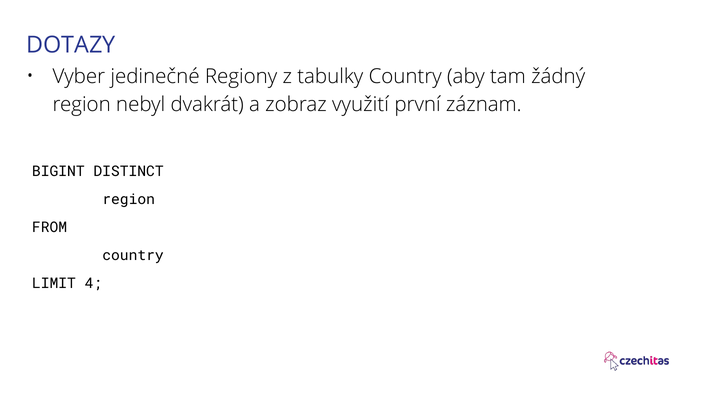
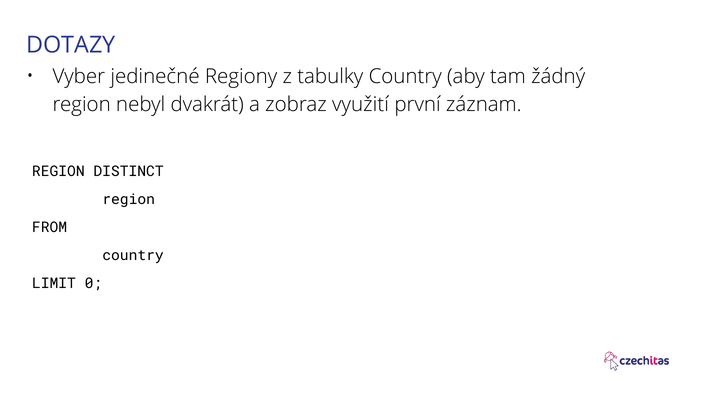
BIGINT: BIGINT -> REGION (58, 172)
4: 4 -> 0 (93, 284)
